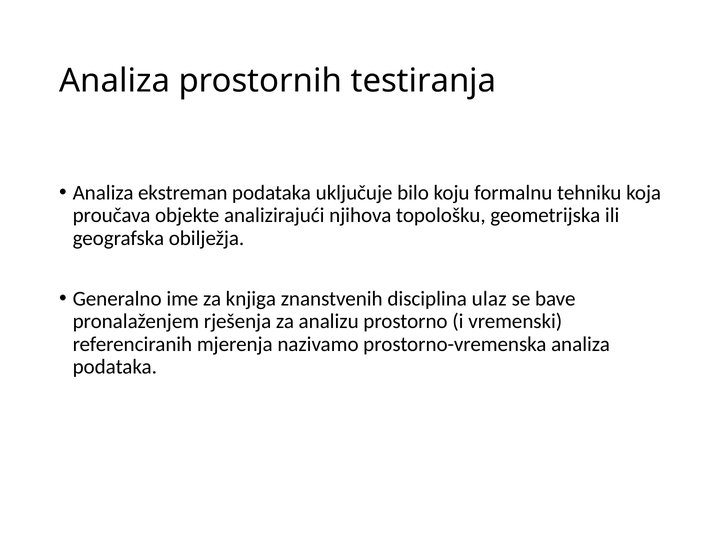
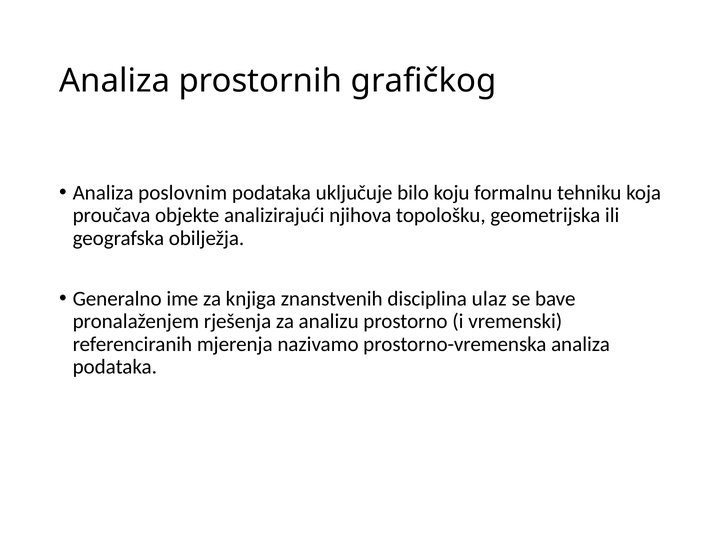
testiranja: testiranja -> grafičkog (424, 81)
ekstreman: ekstreman -> poslovnim (183, 193)
